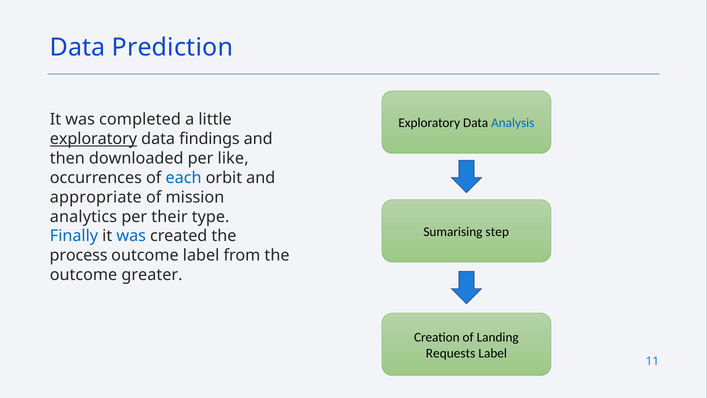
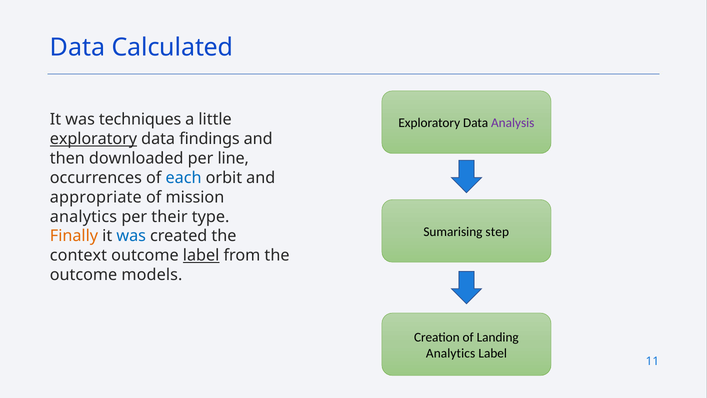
Prediction: Prediction -> Calculated (172, 47)
completed: completed -> techniques (140, 119)
Analysis colour: blue -> purple (513, 123)
like: like -> line (233, 158)
Finally colour: blue -> orange (74, 236)
process: process -> context (78, 255)
label underline: none -> present (201, 255)
greater: greater -> models (152, 275)
Requests: Requests -> Analytics (451, 353)
